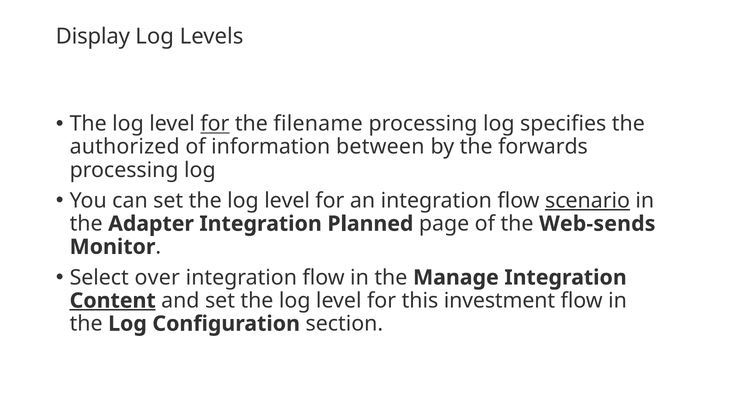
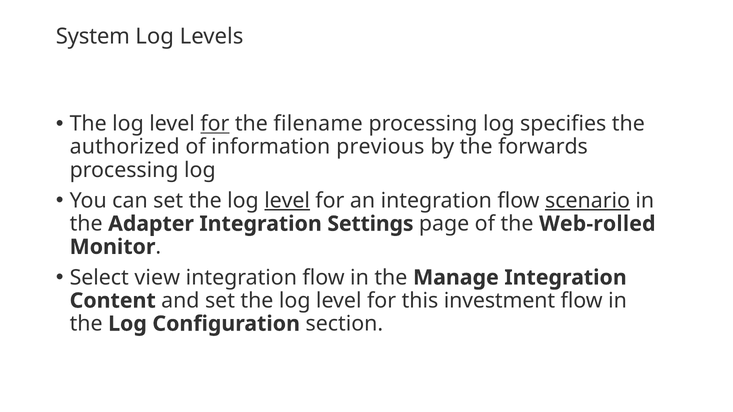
Display: Display -> System (93, 36)
between: between -> previous (380, 147)
level underline: none -> present (287, 201)
Planned: Planned -> Settings (370, 224)
Web-sends: Web-sends -> Web-rolled (597, 224)
over: over -> view (157, 278)
Content underline: present -> none (113, 301)
